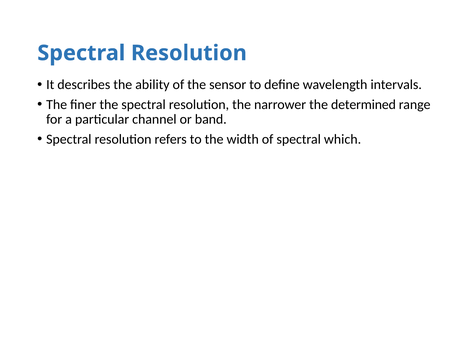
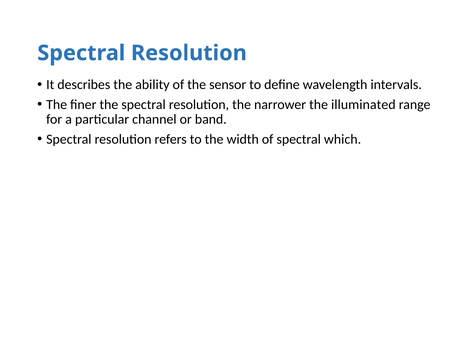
determined: determined -> illuminated (363, 105)
